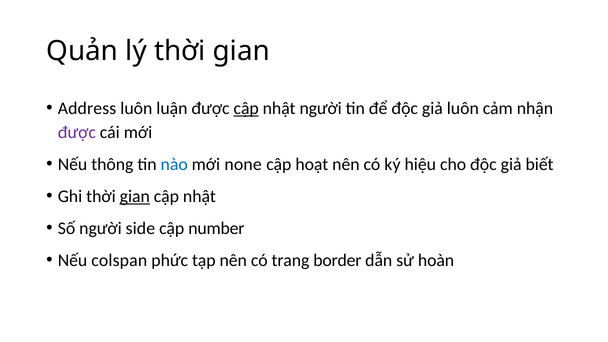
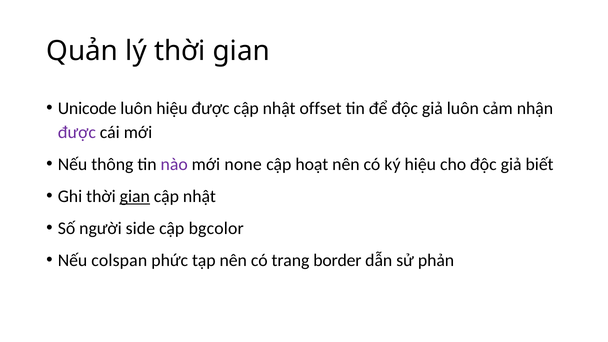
Address: Address -> Unicode (87, 108)
luôn luận: luận -> hiệu (172, 108)
cập underline: present -> none (246, 108)
nhật người: người -> offset (321, 108)
nào colour: blue -> purple (174, 164)
number: number -> bgcolor (216, 228)
hoàn: hoàn -> phản (436, 260)
